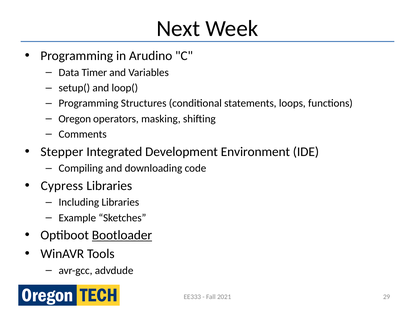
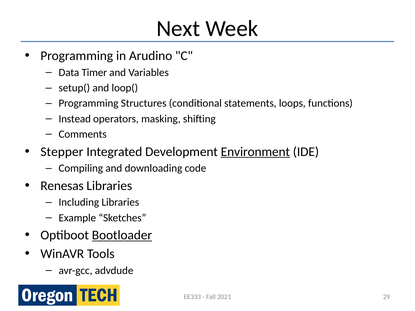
Oregon: Oregon -> Instead (75, 119)
Environment underline: none -> present (255, 152)
Cypress: Cypress -> Renesas (62, 186)
